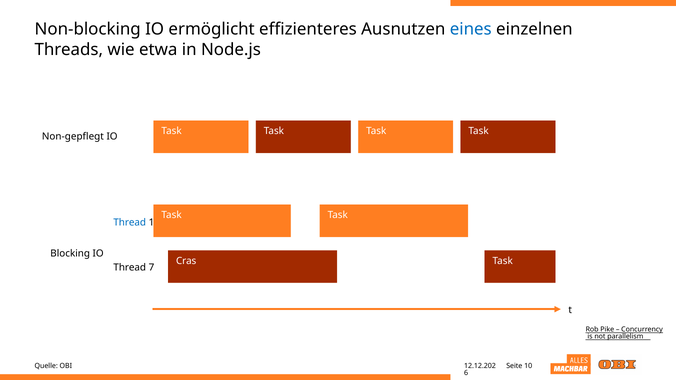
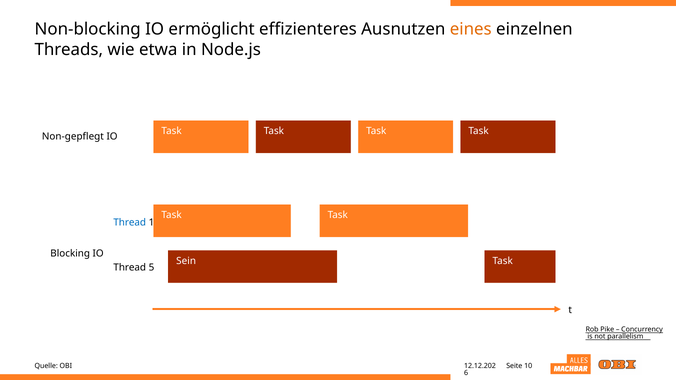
eines colour: blue -> orange (471, 29)
Cras: Cras -> Sein (186, 261)
7: 7 -> 5 (151, 268)
